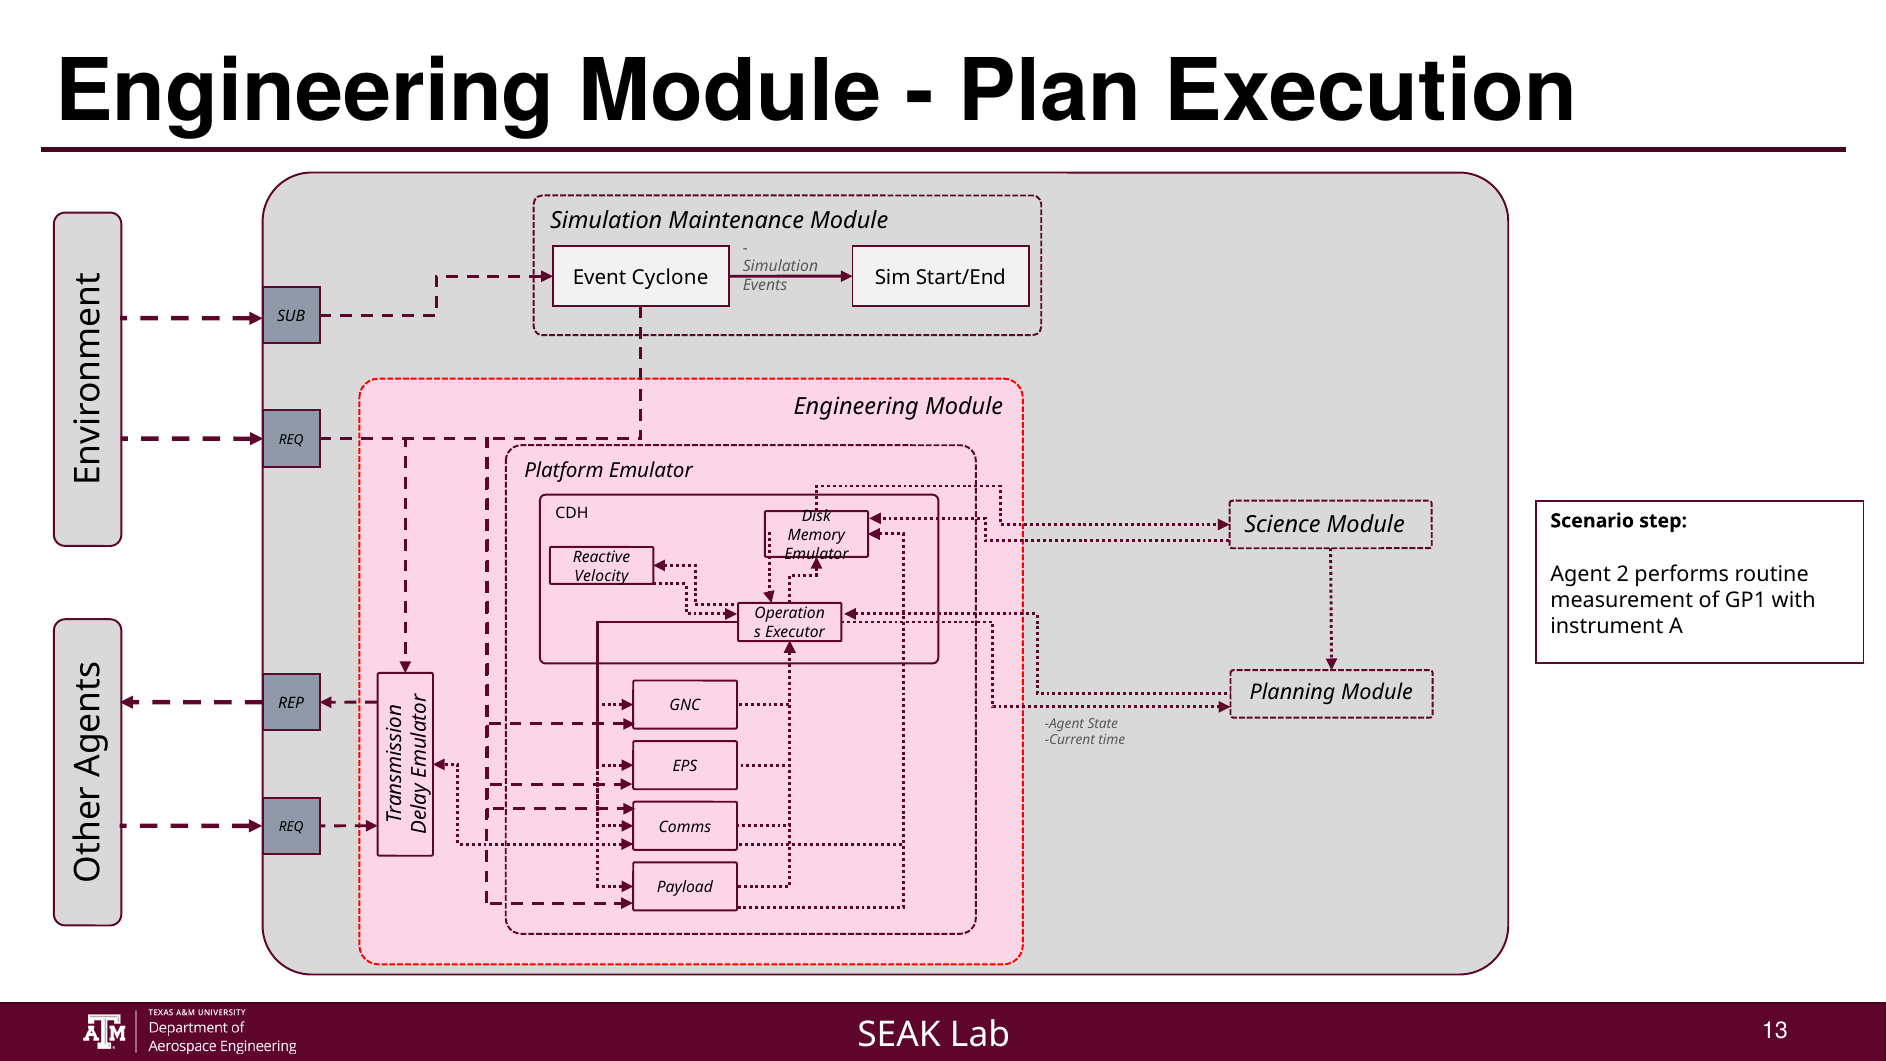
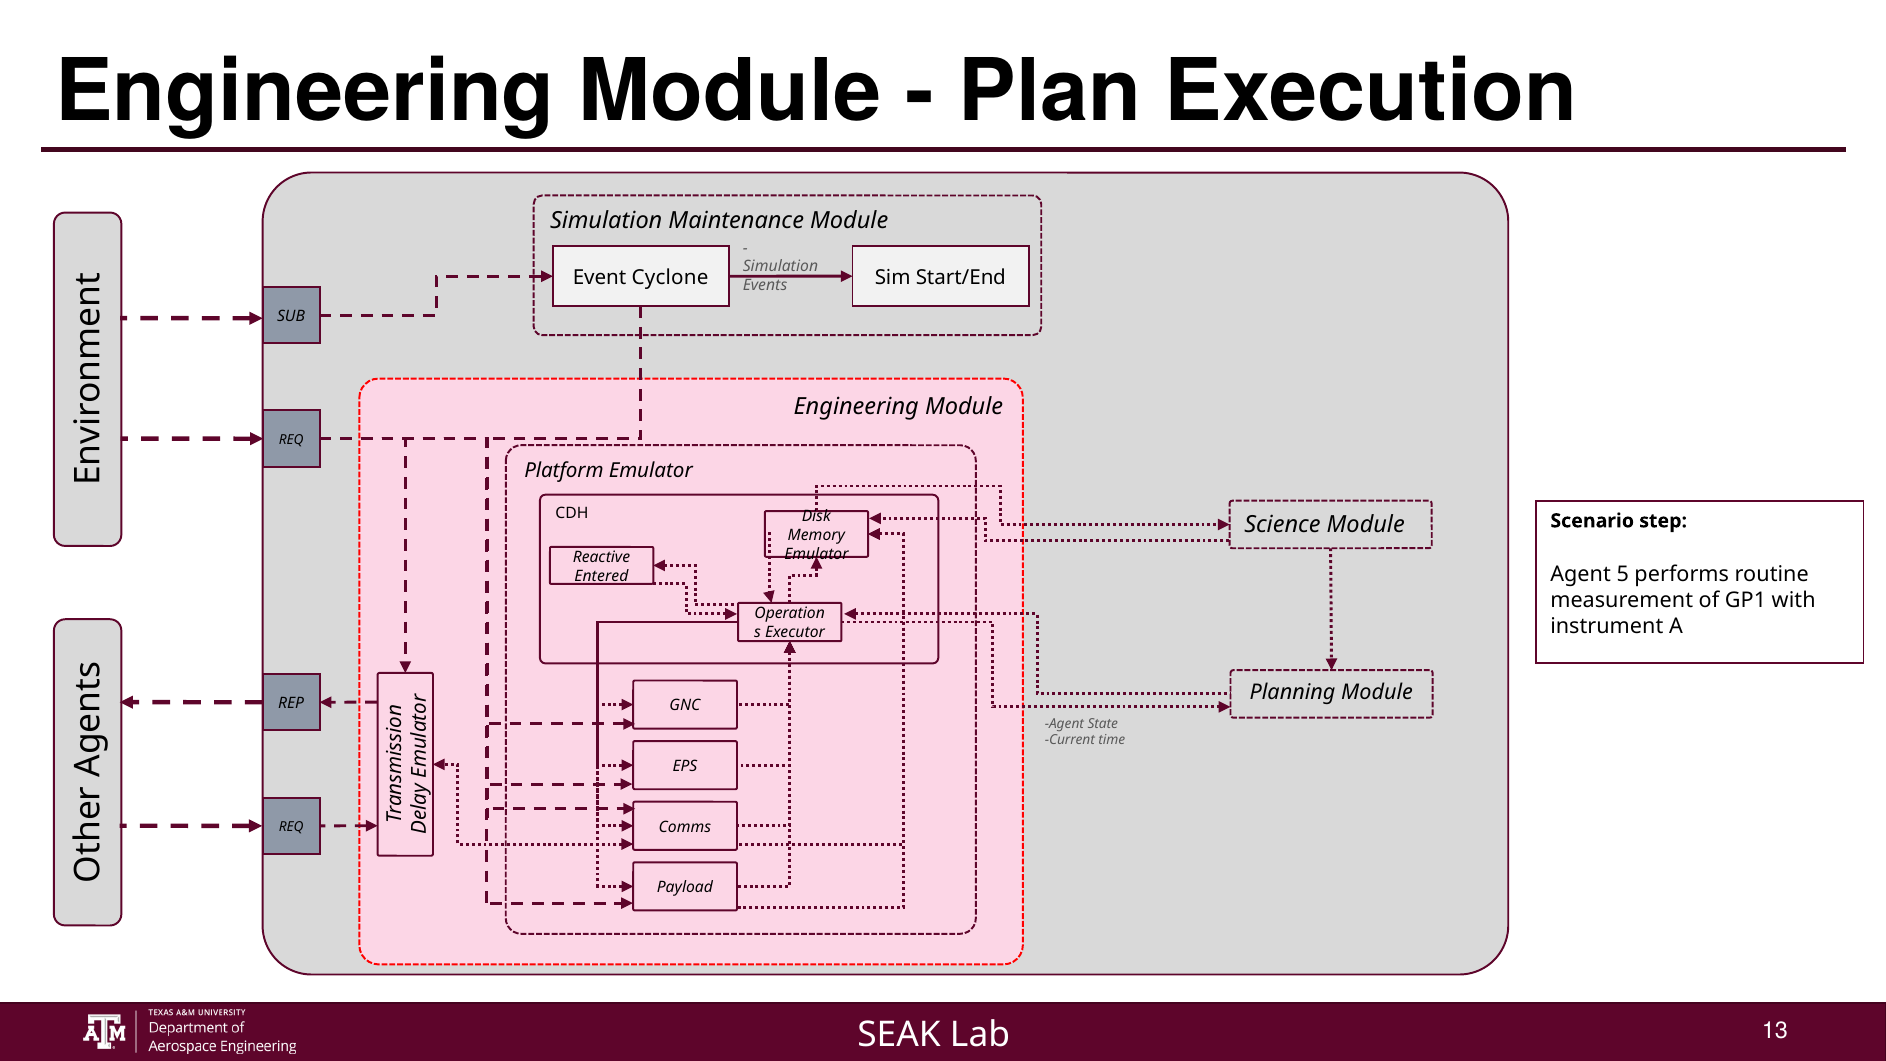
2: 2 -> 5 (1623, 574)
Velocity: Velocity -> Entered (601, 576)
